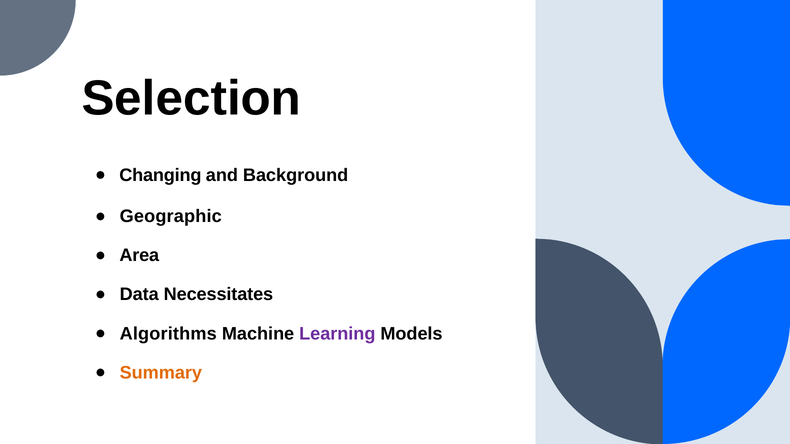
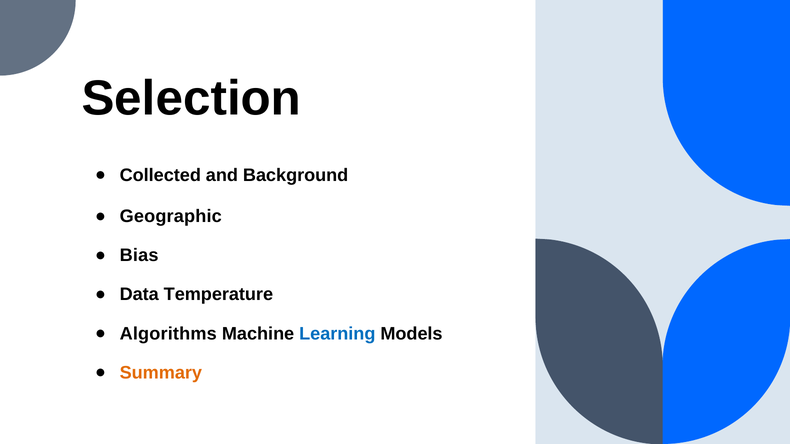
Changing: Changing -> Collected (160, 175)
Area: Area -> Bias (139, 256)
Necessitates: Necessitates -> Temperature (218, 295)
Learning colour: purple -> blue (337, 334)
